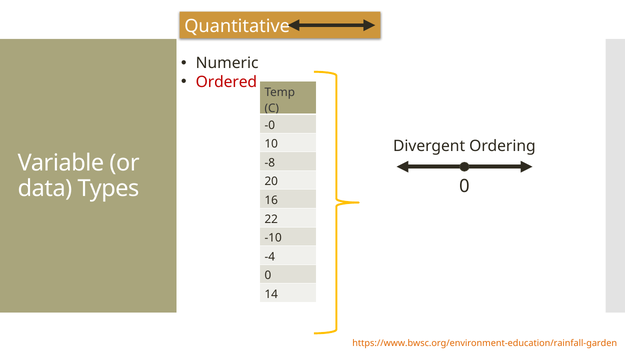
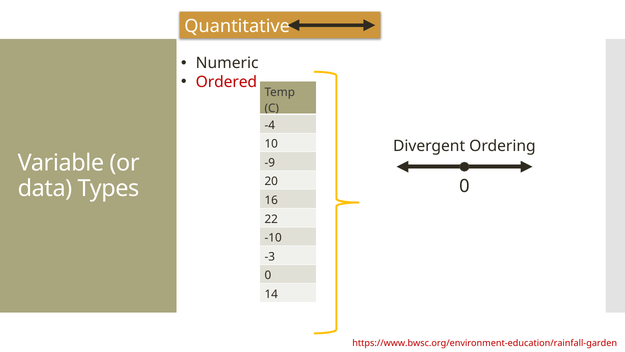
-0: -0 -> -4 (270, 125)
-8: -8 -> -9 (270, 163)
-4: -4 -> -3 (270, 256)
https://www.bwsc.org/environment-education/rainfall-garden colour: orange -> red (485, 343)
